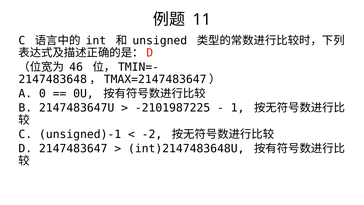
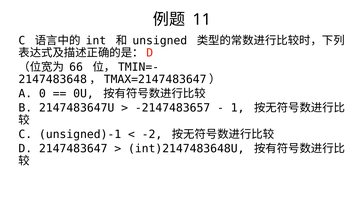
46: 46 -> 66 (76, 67)
-2101987225: -2101987225 -> -2147483657 (173, 108)
